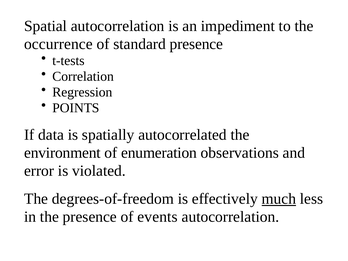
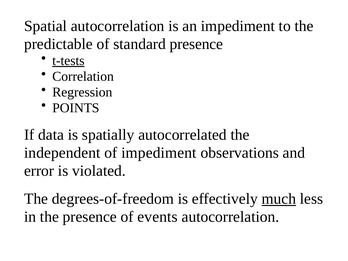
occurrence: occurrence -> predictable (58, 44)
t-tests underline: none -> present (68, 61)
environment: environment -> independent (62, 153)
of enumeration: enumeration -> impediment (159, 153)
